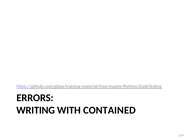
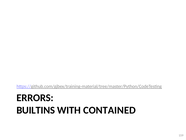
WRITING: WRITING -> BUILTINS (36, 110)
